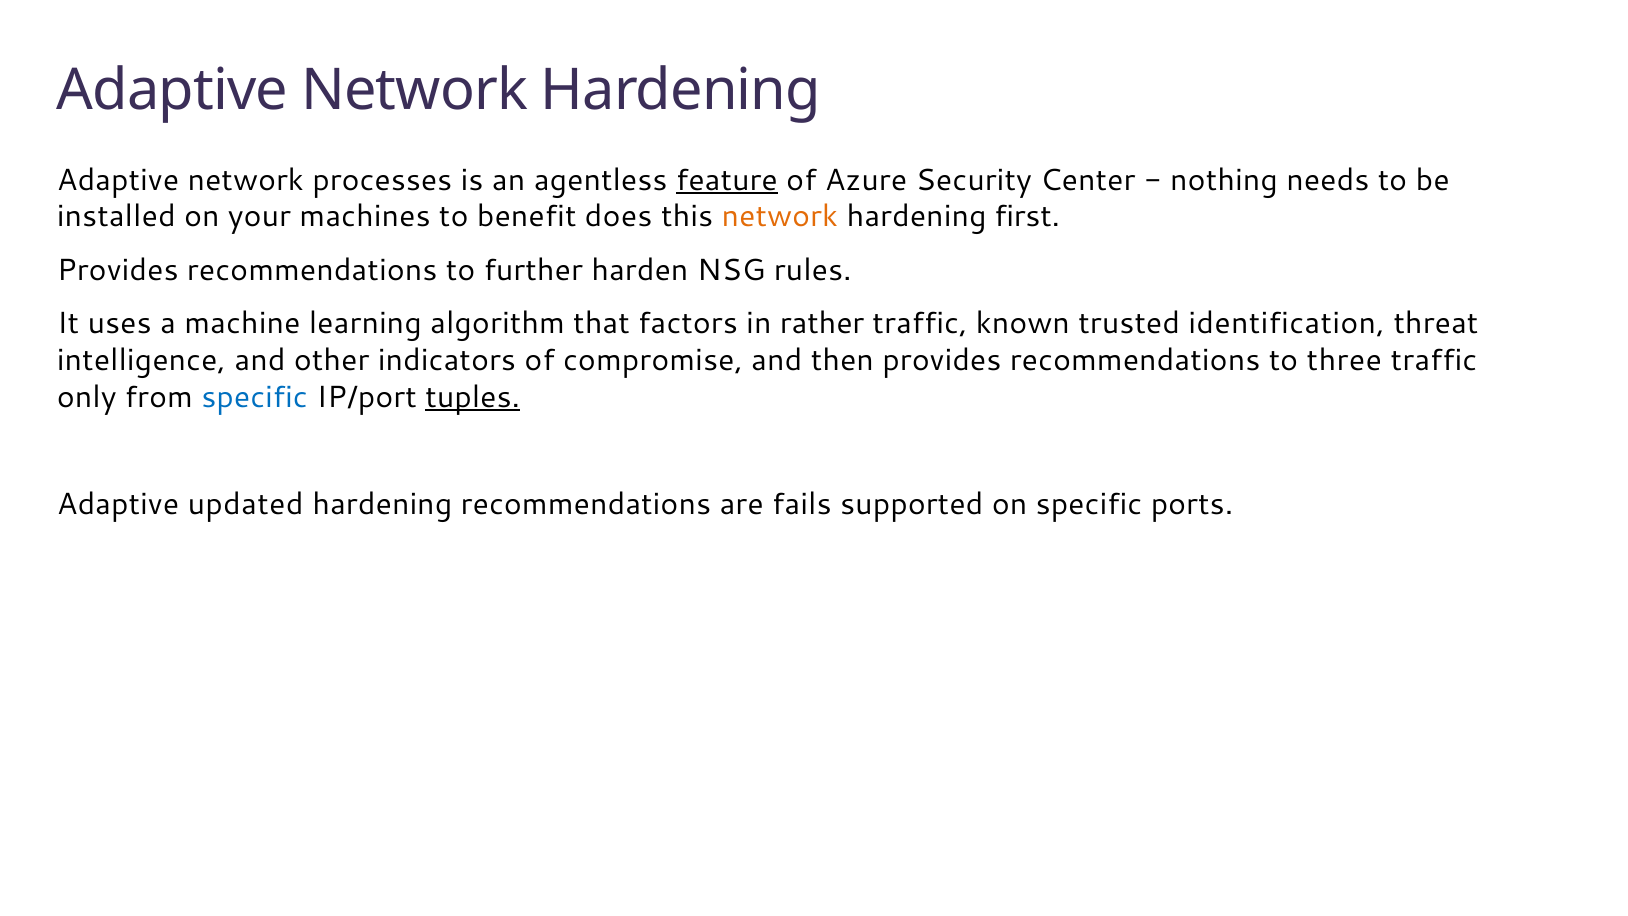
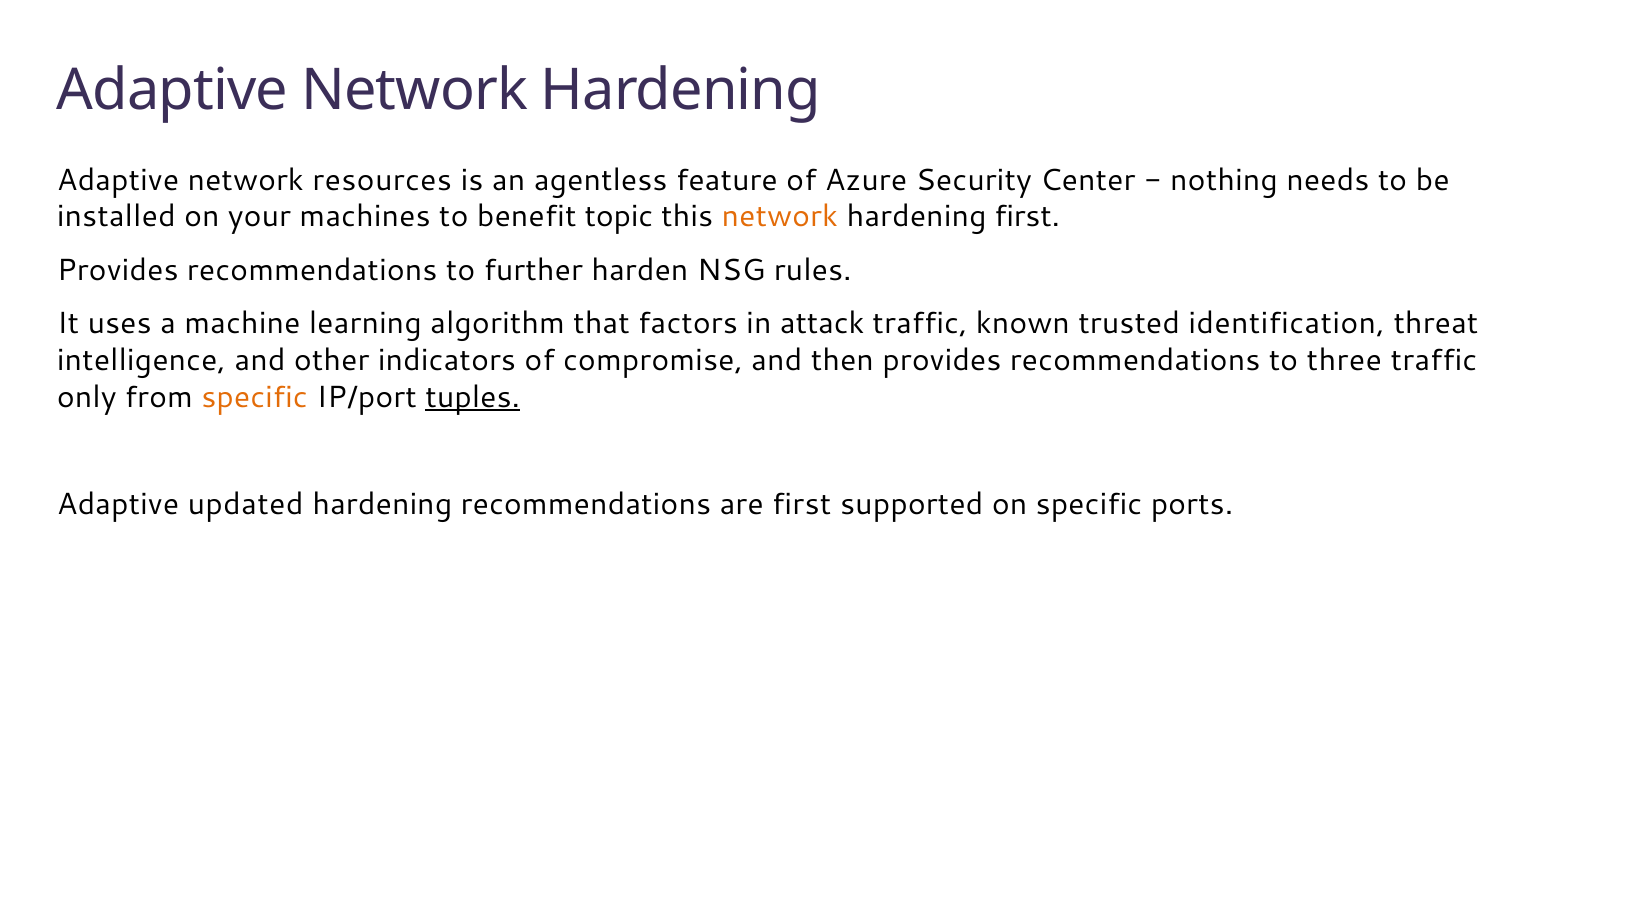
processes: processes -> resources (382, 180)
feature underline: present -> none (727, 180)
does: does -> topic (619, 217)
rather: rather -> attack (822, 324)
specific colour: blue -> orange (255, 397)
are fails: fails -> first (802, 504)
